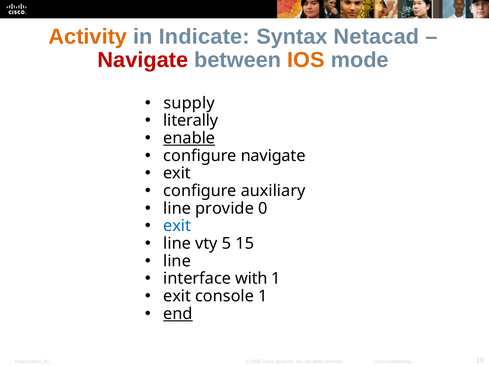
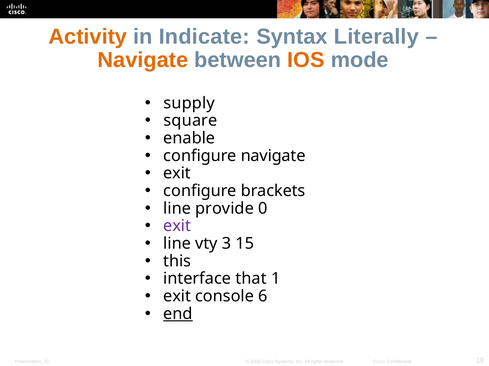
Netacad: Netacad -> Literally (376, 37)
Navigate colour: red -> orange (143, 60)
literally: literally -> square (191, 121)
enable underline: present -> none (189, 138)
auxiliary: auxiliary -> brackets (273, 191)
exit colour: blue -> purple (177, 226)
5: 5 -> 3 (227, 244)
line: line -> this (177, 262)
with: with -> that (251, 279)
console 1: 1 -> 6 (263, 297)
